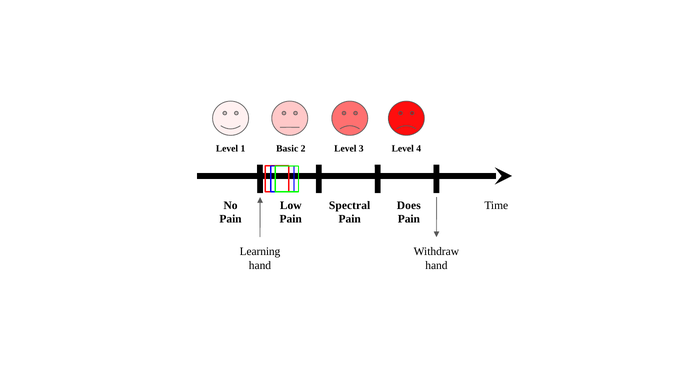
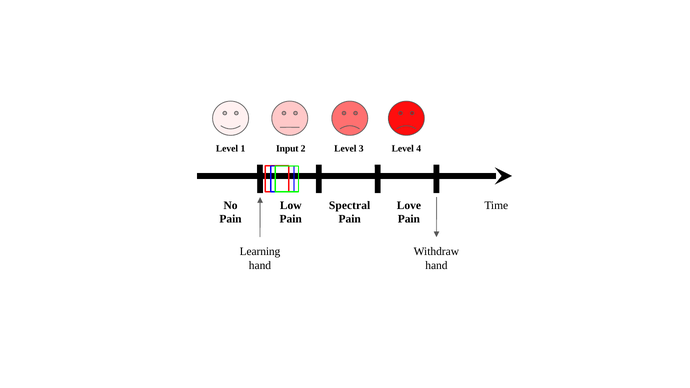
Basic: Basic -> Input (287, 149)
Does: Does -> Love (409, 205)
